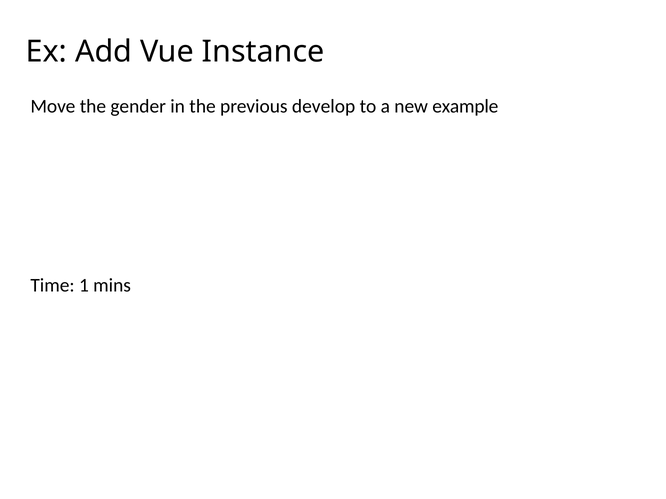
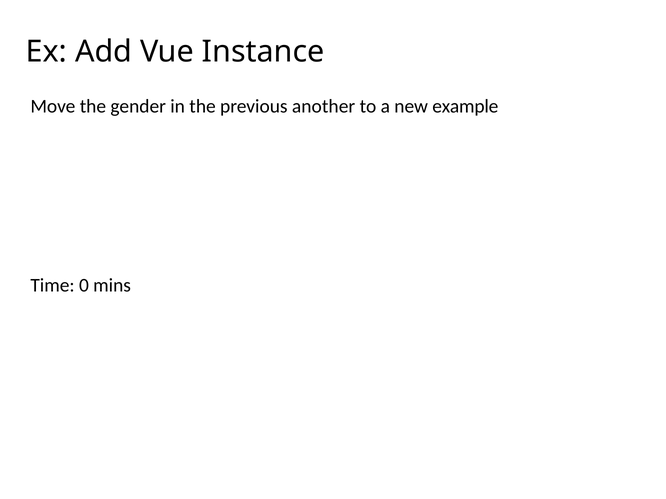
develop: develop -> another (324, 107)
1: 1 -> 0 (84, 286)
